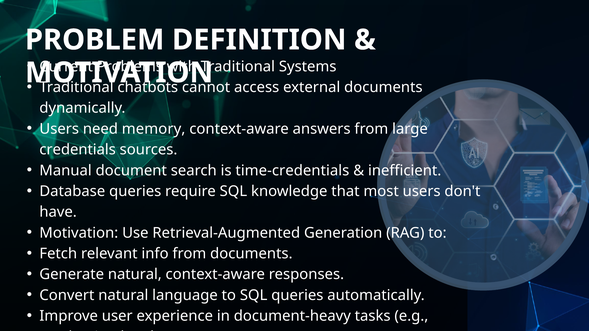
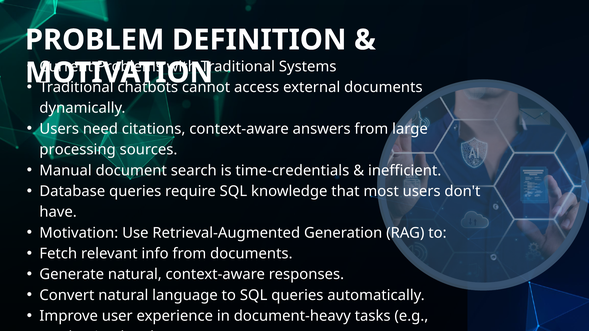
memory: memory -> citations (154, 129)
credentials: credentials -> processing (78, 150)
